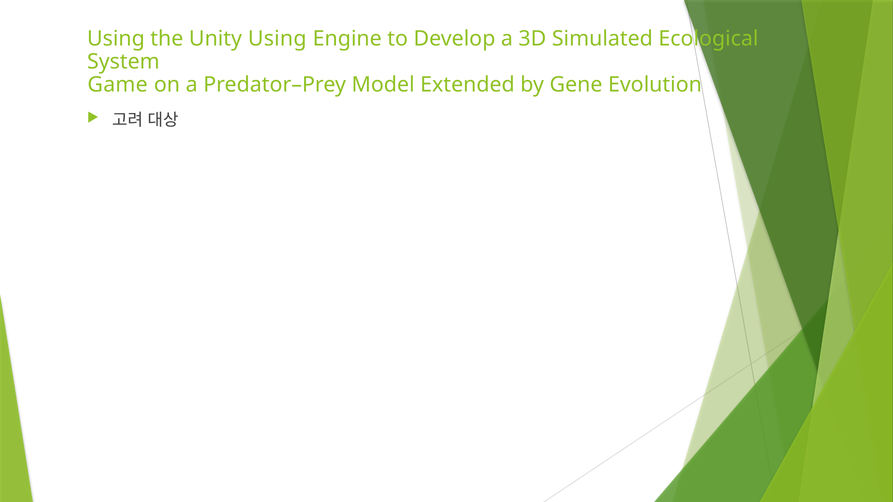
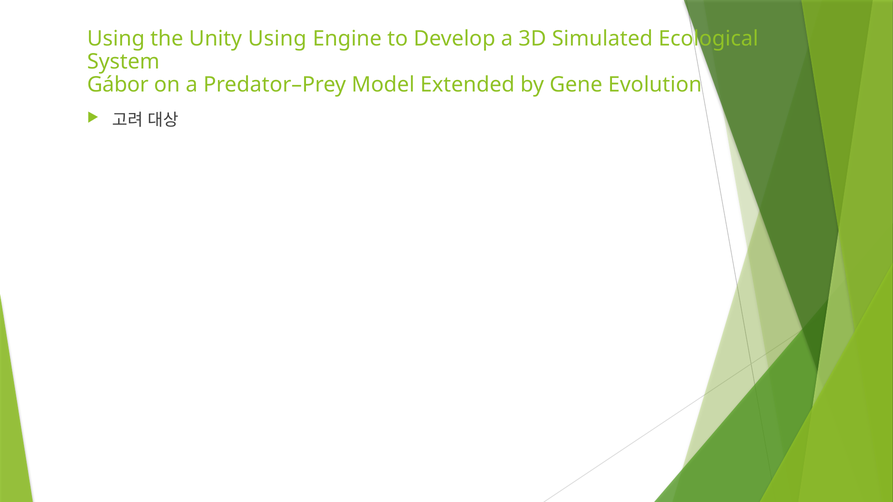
Game: Game -> Gábor (118, 85)
